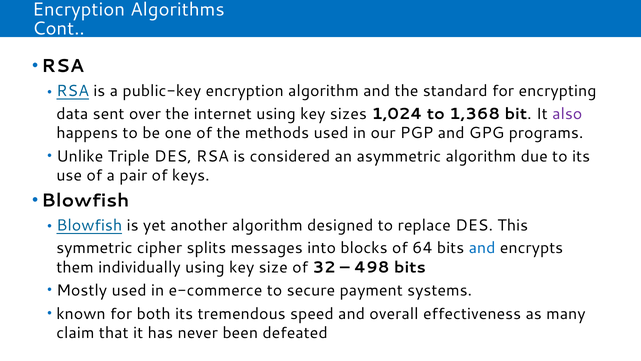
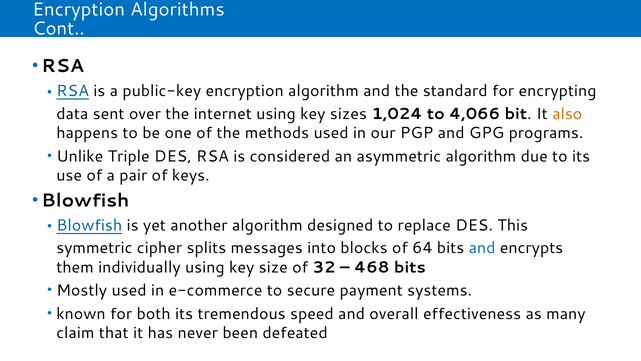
1,368: 1,368 -> 4,066 (475, 114)
also colour: purple -> orange (567, 114)
498: 498 -> 468 (372, 267)
